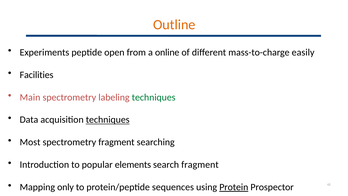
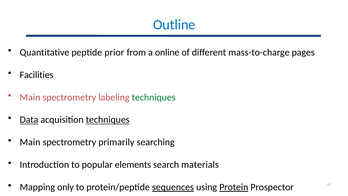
Outline colour: orange -> blue (174, 25)
Experiments: Experiments -> Quantitative (45, 52)
open: open -> prior (114, 52)
easily: easily -> pages (303, 52)
Data underline: none -> present (29, 120)
Most: Most -> Main (30, 142)
spectrometry fragment: fragment -> primarily (116, 142)
search fragment: fragment -> materials (200, 165)
sequences underline: none -> present (173, 187)
